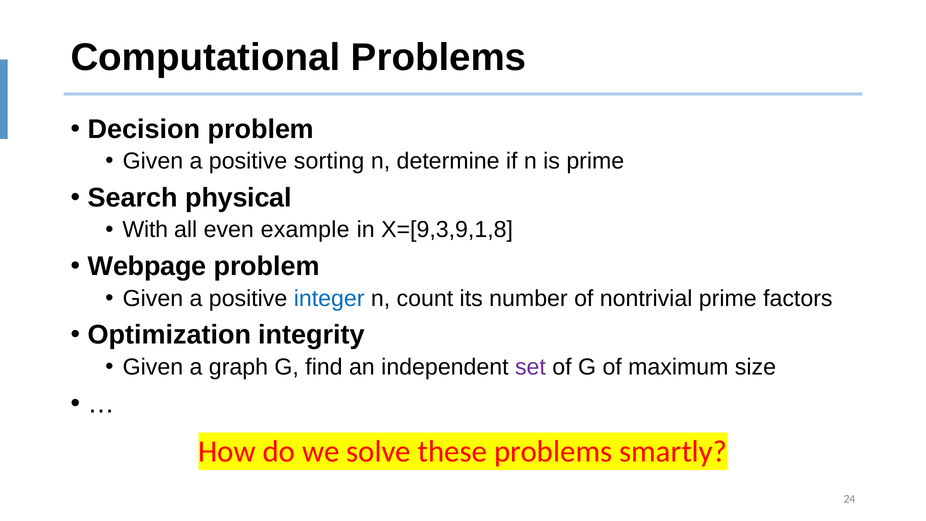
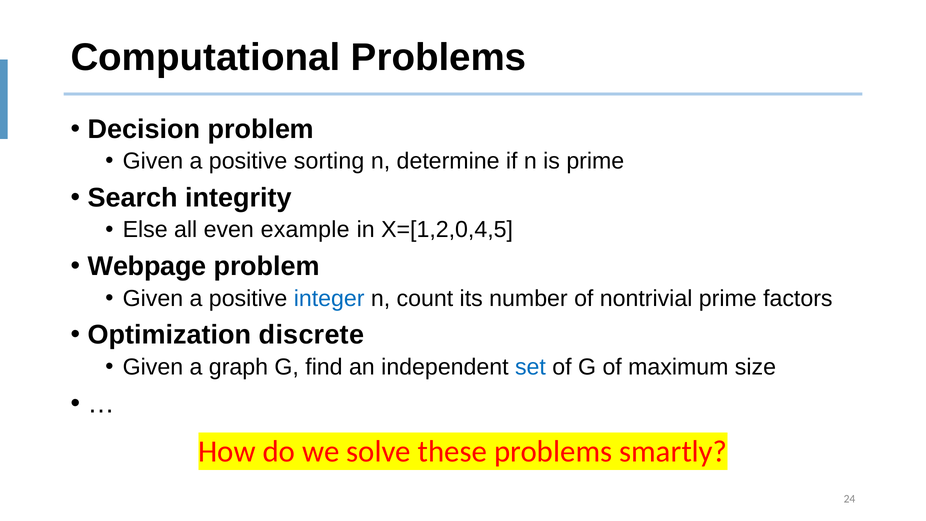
physical: physical -> integrity (238, 198)
With: With -> Else (145, 230)
X=[9,3,9,1,8: X=[9,3,9,1,8 -> X=[1,2,0,4,5 (447, 230)
integrity: integrity -> discrete (312, 335)
set colour: purple -> blue (530, 367)
